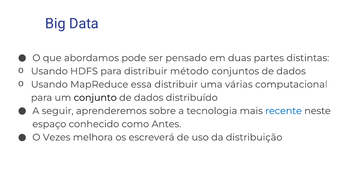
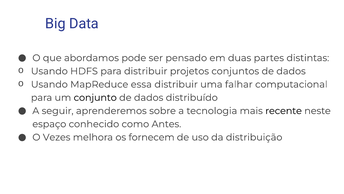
método: método -> projetos (189, 71)
várias: várias -> falhar (239, 84)
recente colour: blue -> black (284, 111)
escreverá: escreverá -> fornecem (152, 137)
